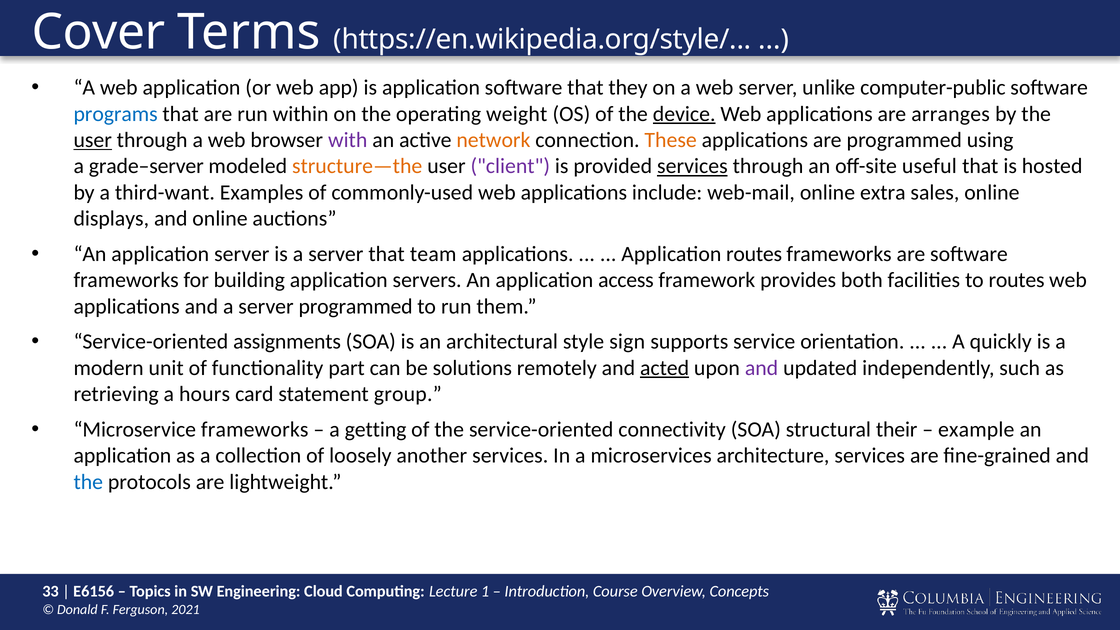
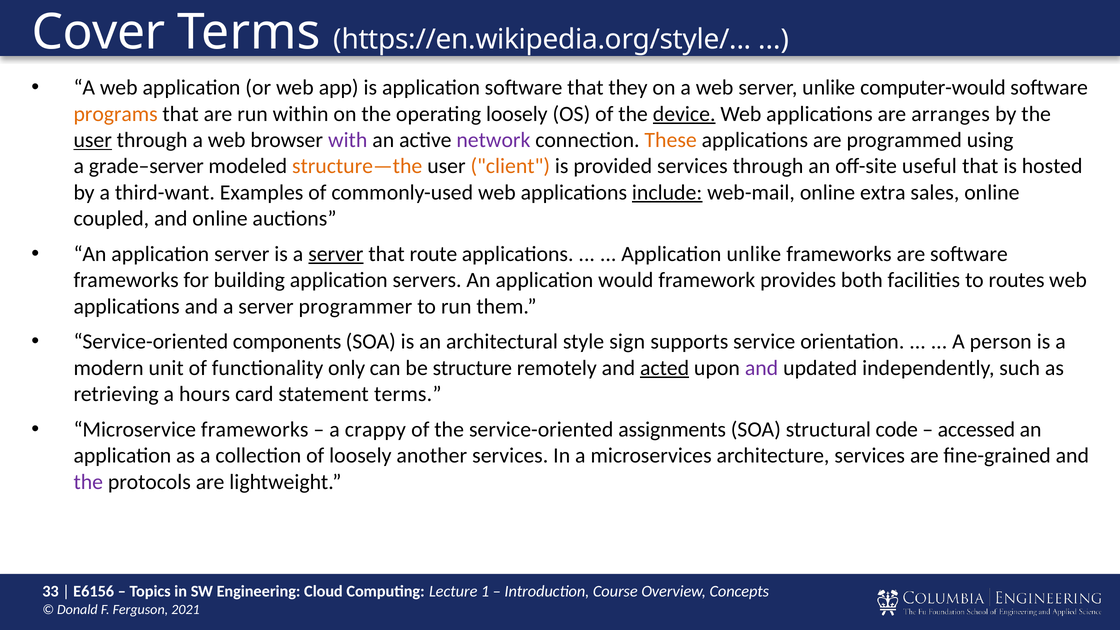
computer-public: computer-public -> computer-would (933, 88)
programs colour: blue -> orange (116, 114)
operating weight: weight -> loosely (517, 114)
network colour: orange -> purple (493, 140)
client colour: purple -> orange (510, 166)
services underline: present -> none (692, 166)
include underline: none -> present (667, 192)
displays: displays -> coupled (111, 219)
server underline: none -> present (336, 254)
team: team -> route (433, 254)
Application routes: routes -> unlike (754, 254)
access: access -> would (626, 280)
server programmed: programmed -> programmer (355, 306)
assignments: assignments -> components (287, 342)
quickly: quickly -> person (1001, 342)
part: part -> only (347, 368)
solutions: solutions -> structure (472, 368)
statement group: group -> terms (408, 394)
getting: getting -> crappy (375, 430)
connectivity: connectivity -> assignments (672, 430)
their: their -> code (897, 430)
example: example -> accessed (976, 430)
the colour: blue -> purple (88, 482)
